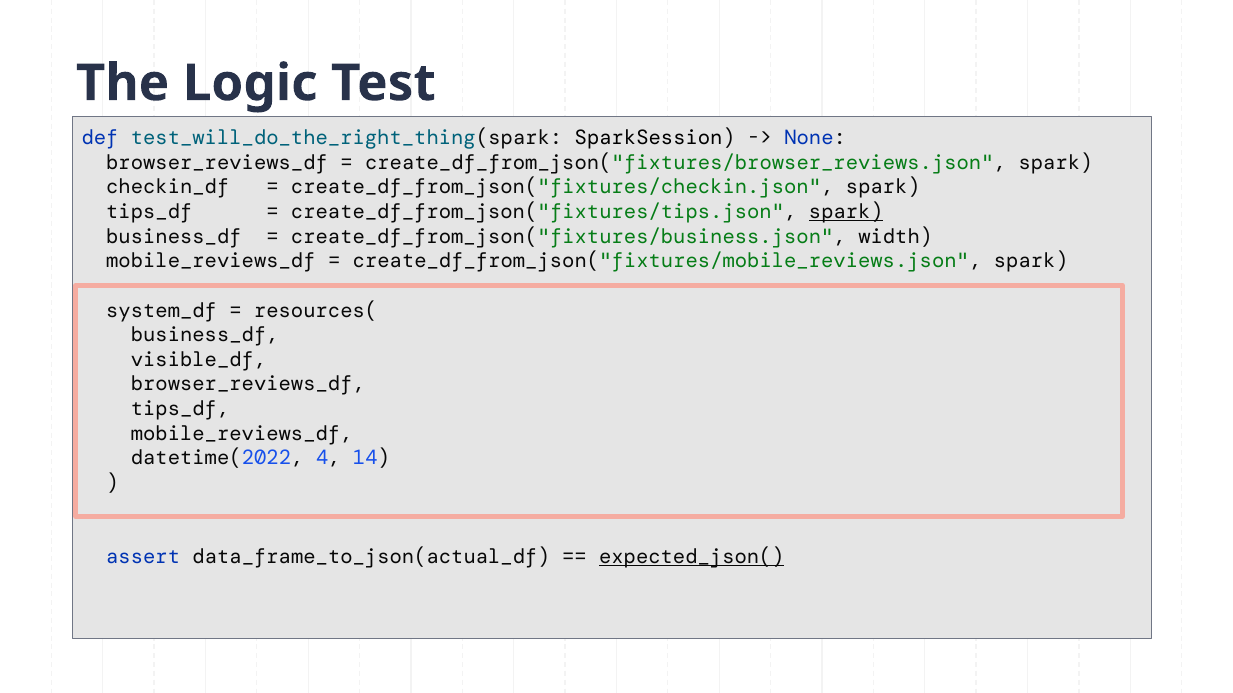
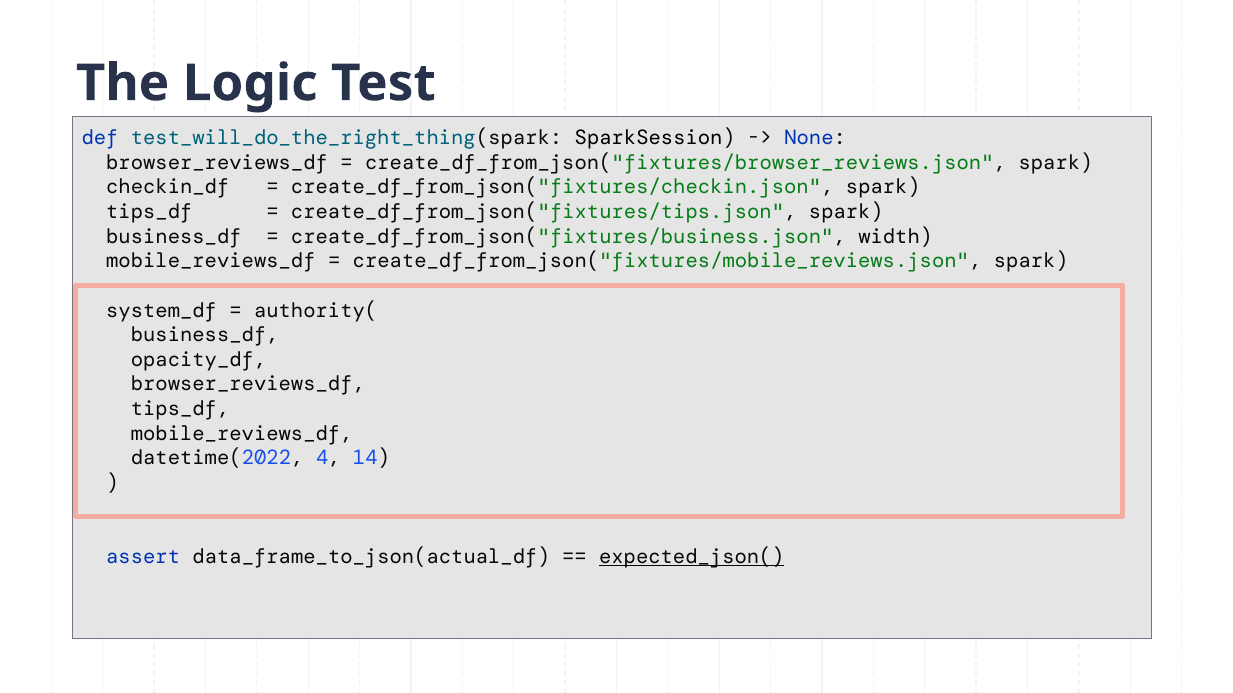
spark underline: present -> none (846, 212)
resources(: resources( -> authority( (316, 311)
visible_df: visible_df -> opacity_df (199, 360)
